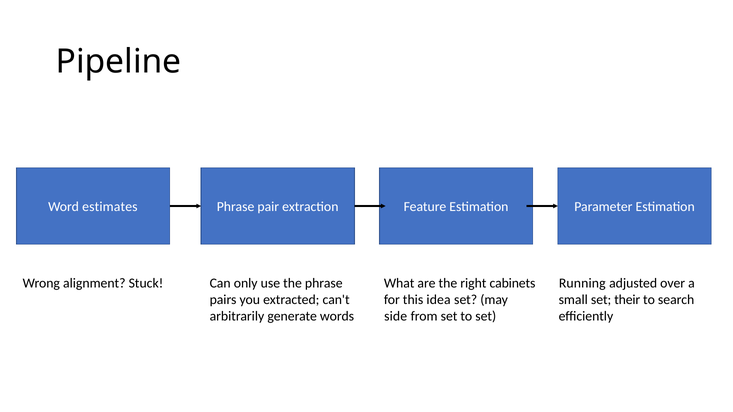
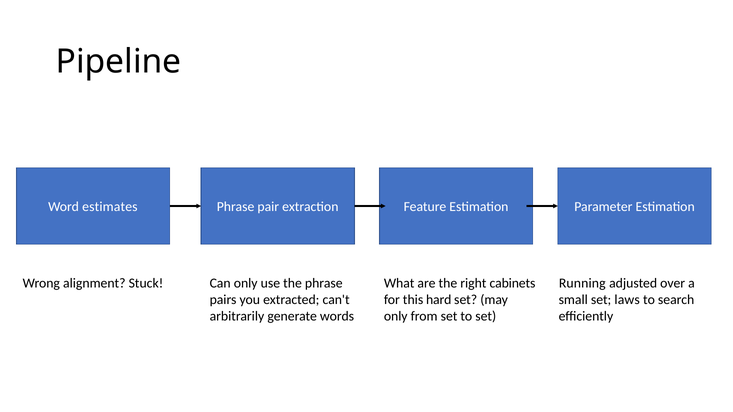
idea: idea -> hard (439, 300)
their: their -> laws (627, 300)
side: side -> only (396, 317)
